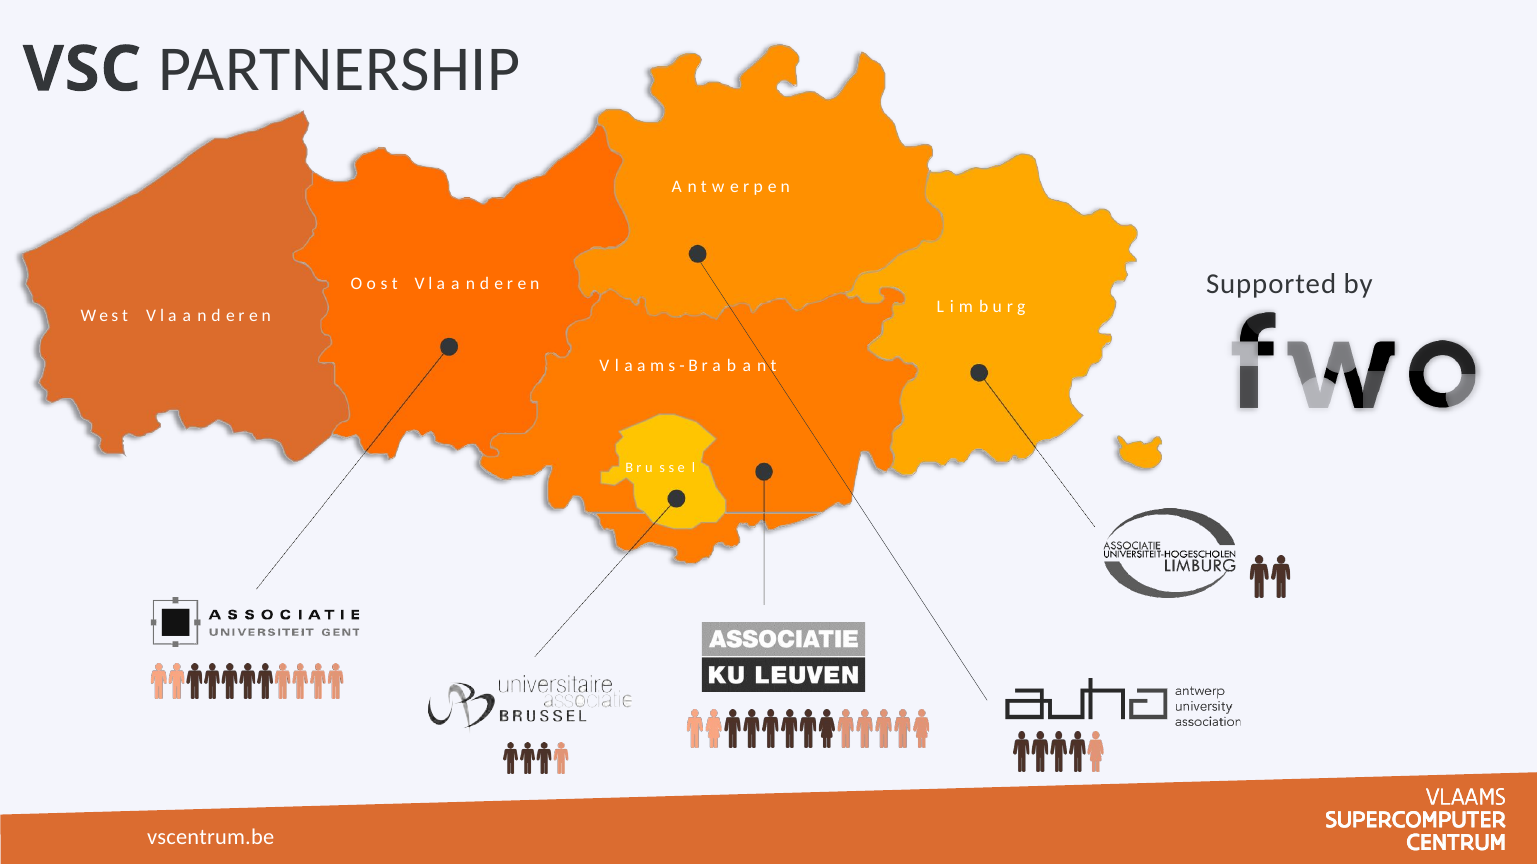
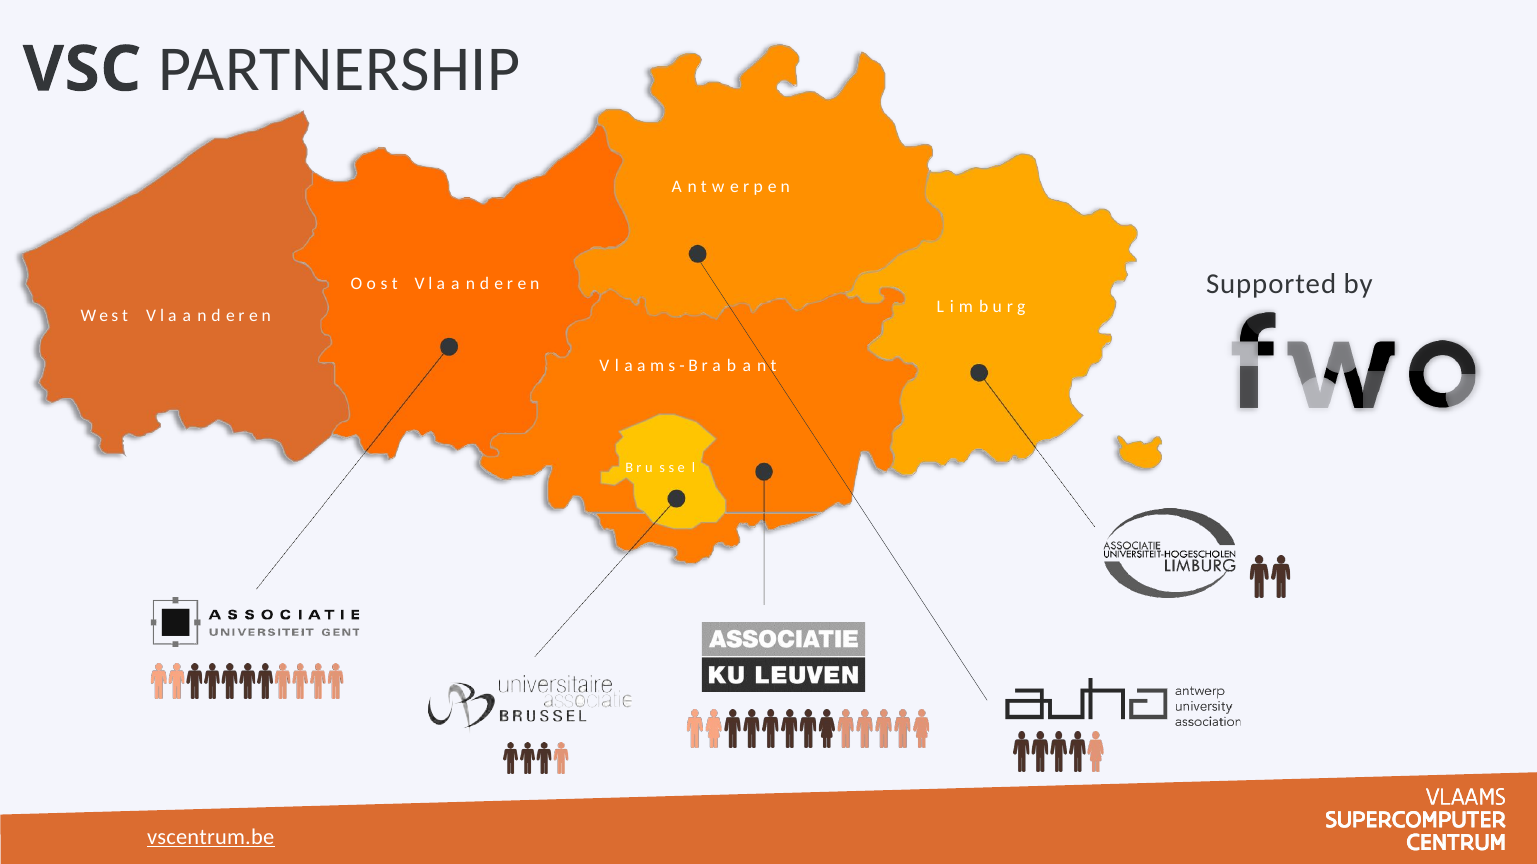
vscentrum.be underline: none -> present (211, 838)
